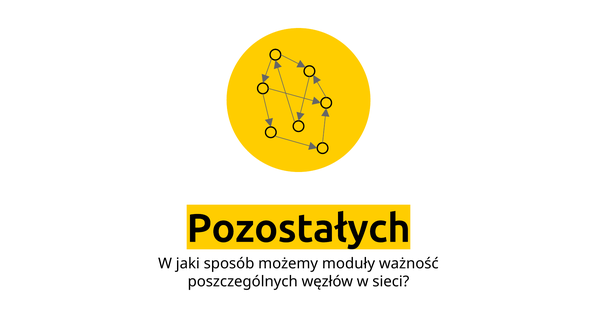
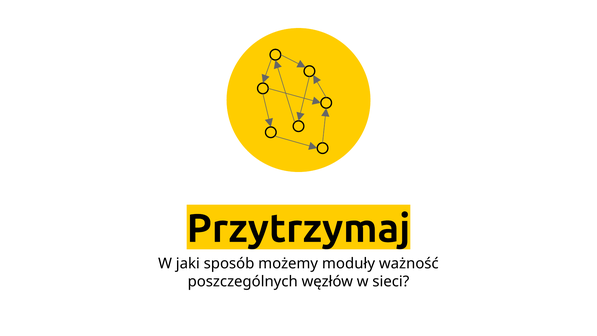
Pozostałych: Pozostałych -> Przytrzymaj (298, 229)
